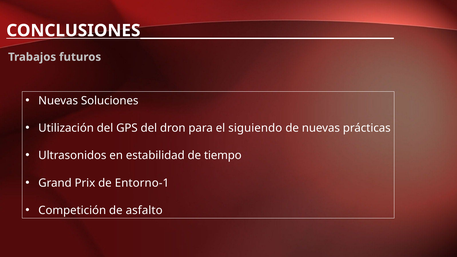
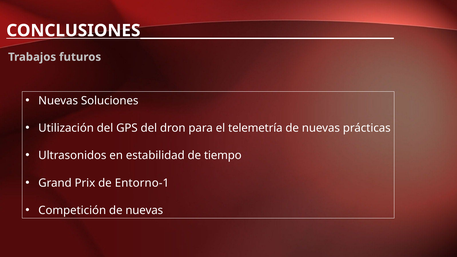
siguiendo: siguiendo -> telemetría (255, 128)
Competición de asfalto: asfalto -> nuevas (144, 210)
